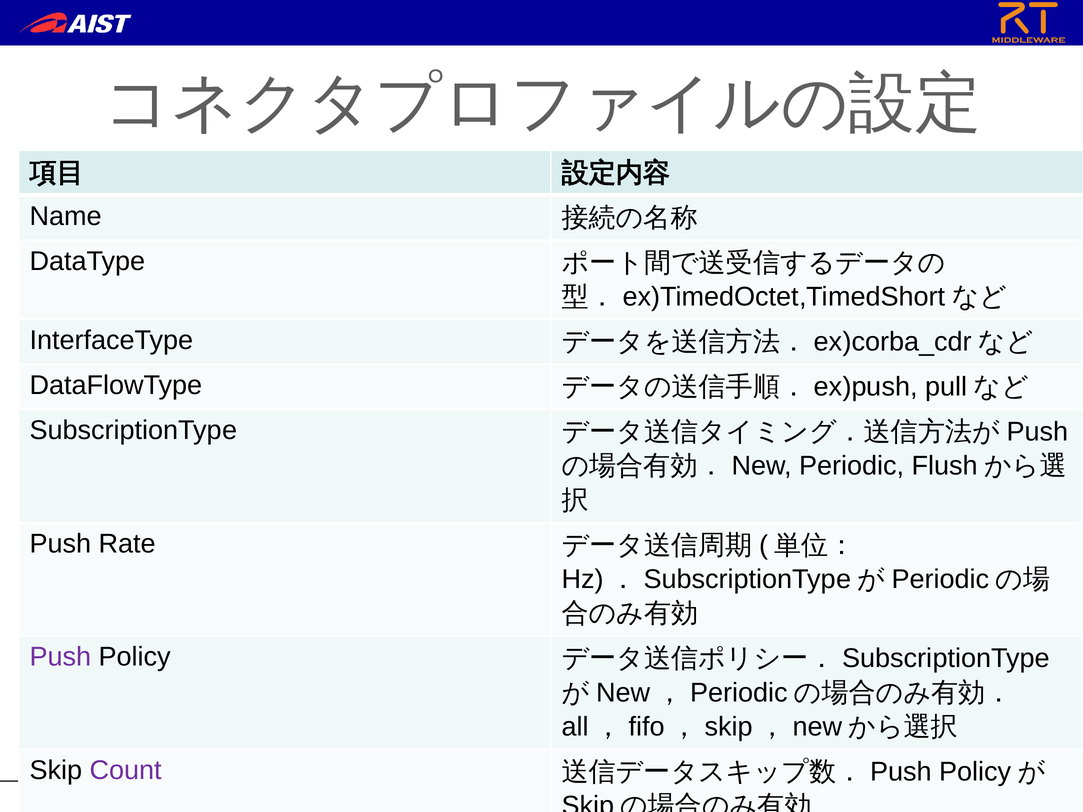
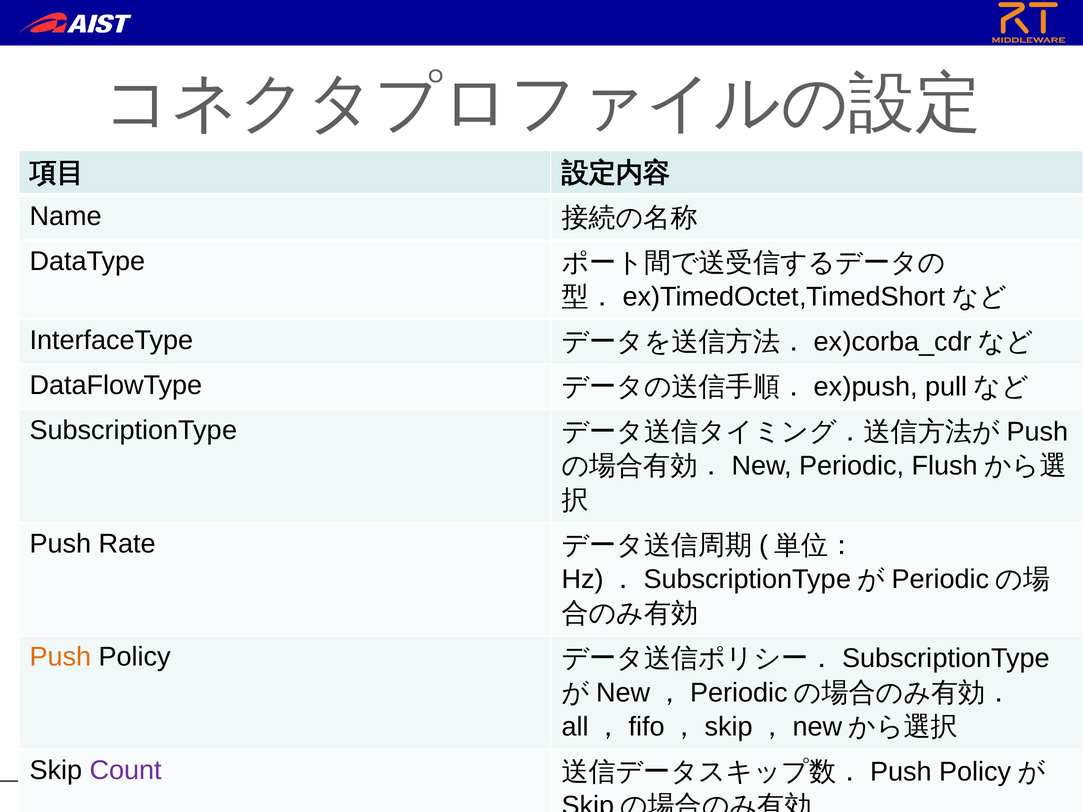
Push colour: purple -> orange (60, 657)
